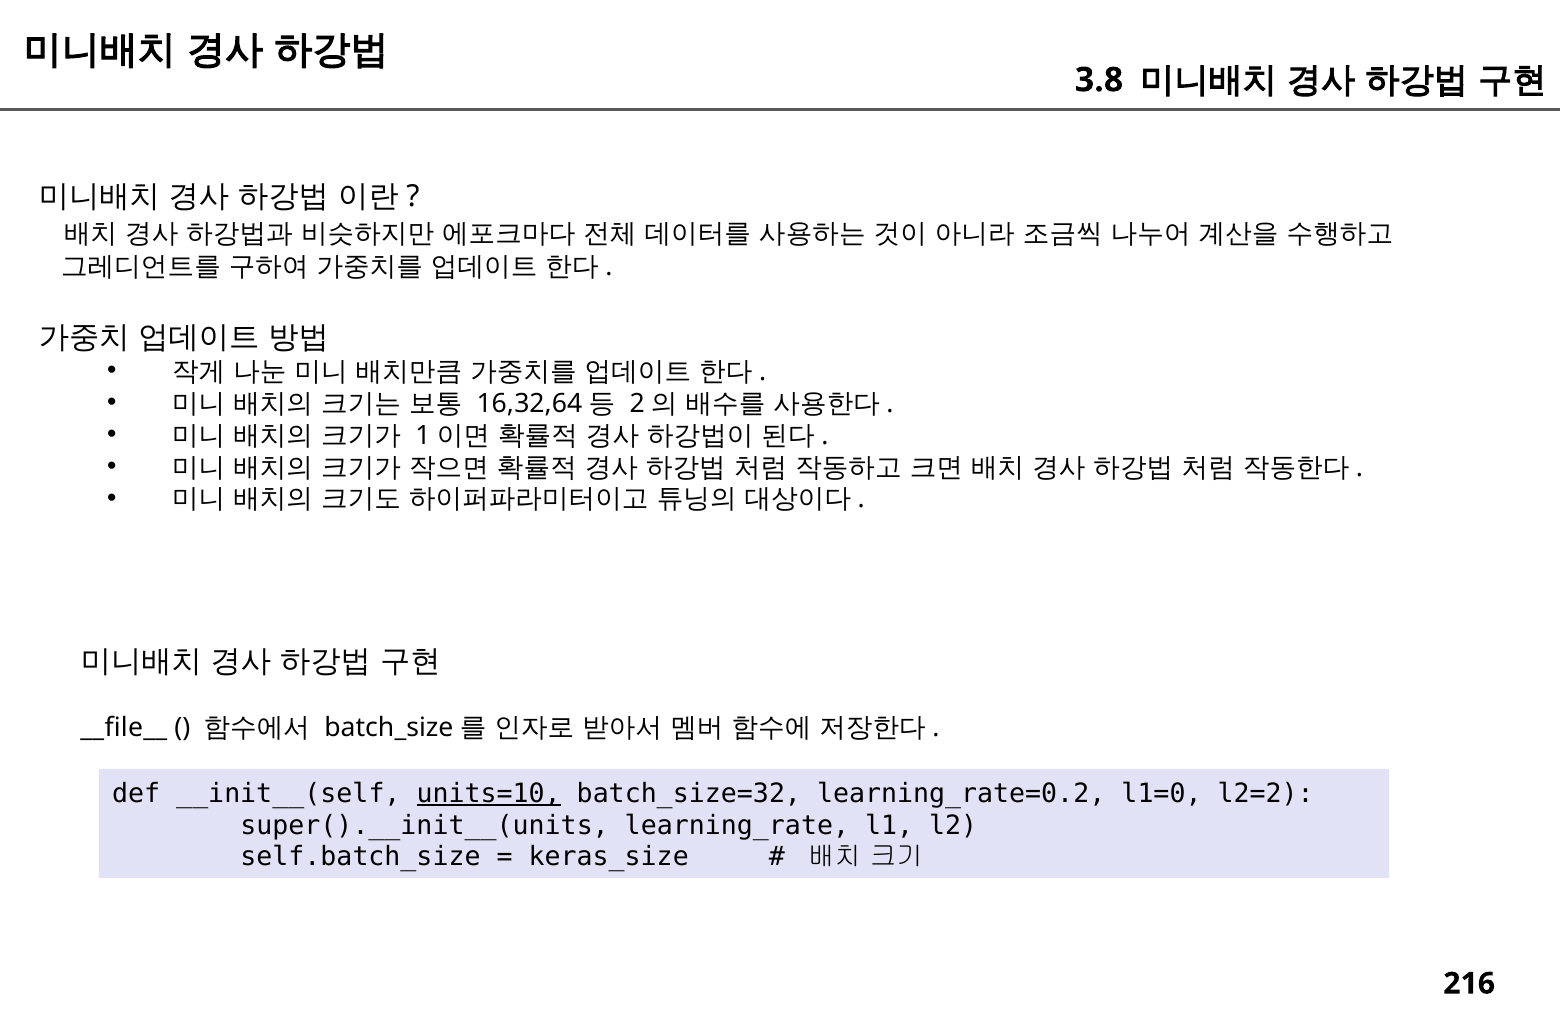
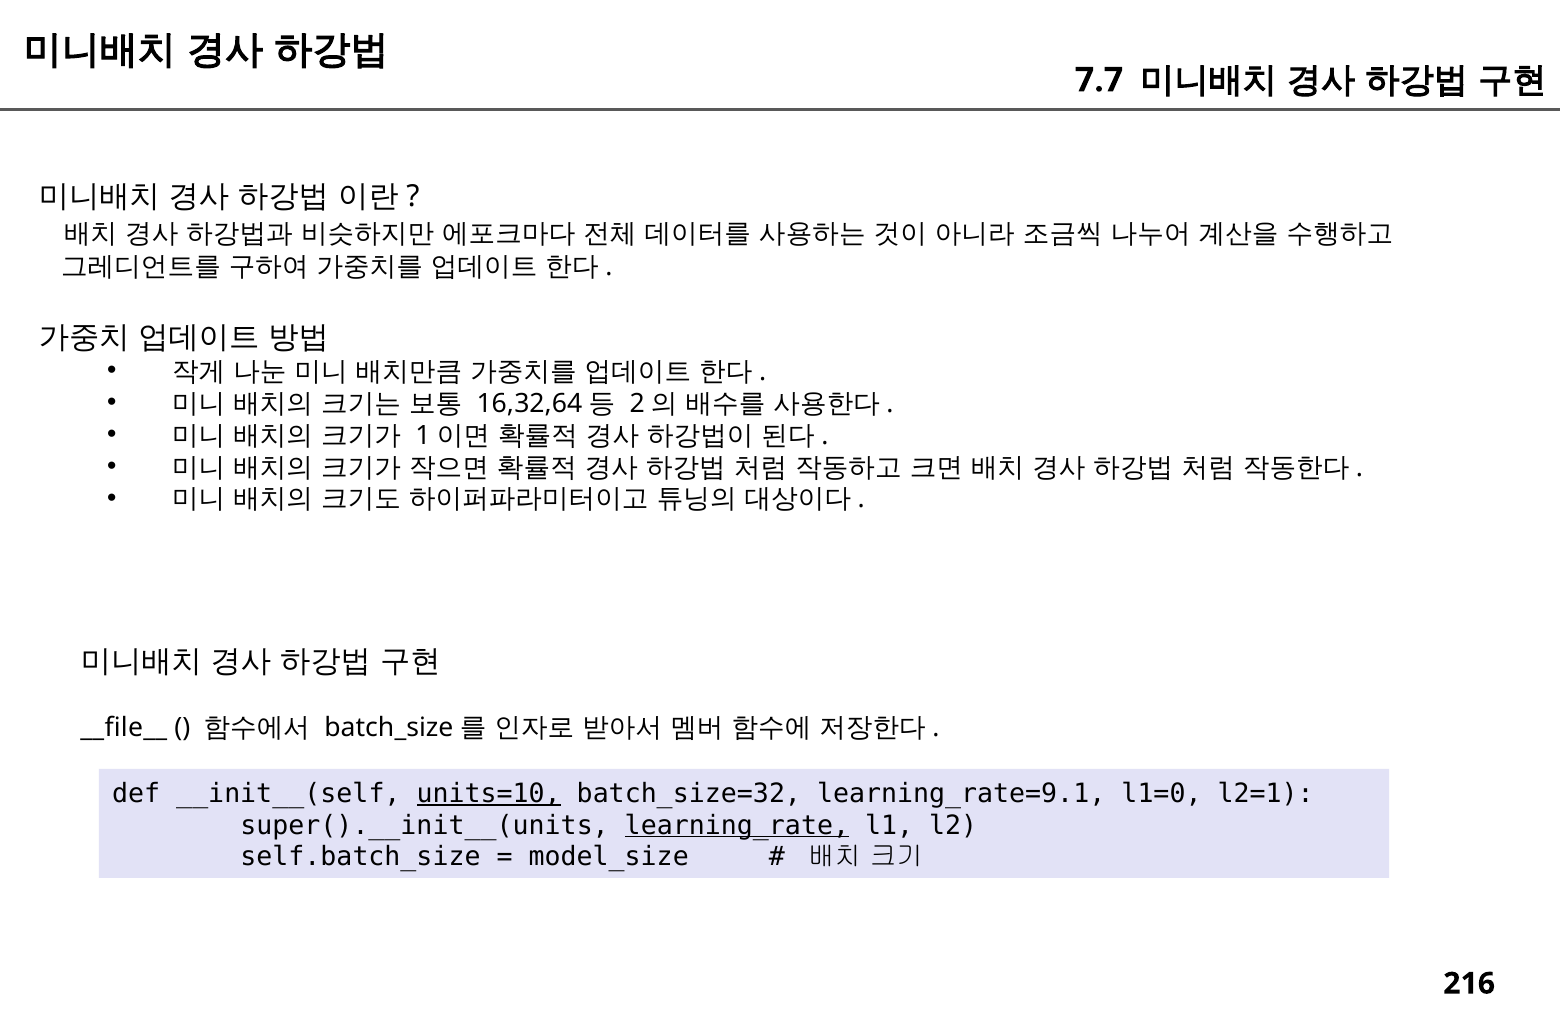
3.8: 3.8 -> 7.7 (1099, 80)
learning_rate=0.2: learning_rate=0.2 -> learning_rate=9.1 (961, 793)
l2=2: l2=2 -> l2=1 (1266, 793)
learning_rate underline: none -> present (737, 825)
keras_size: keras_size -> model_size (609, 857)
